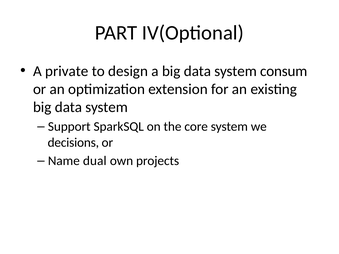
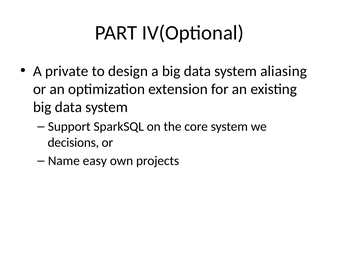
consum: consum -> aliasing (284, 71)
dual: dual -> easy (95, 161)
